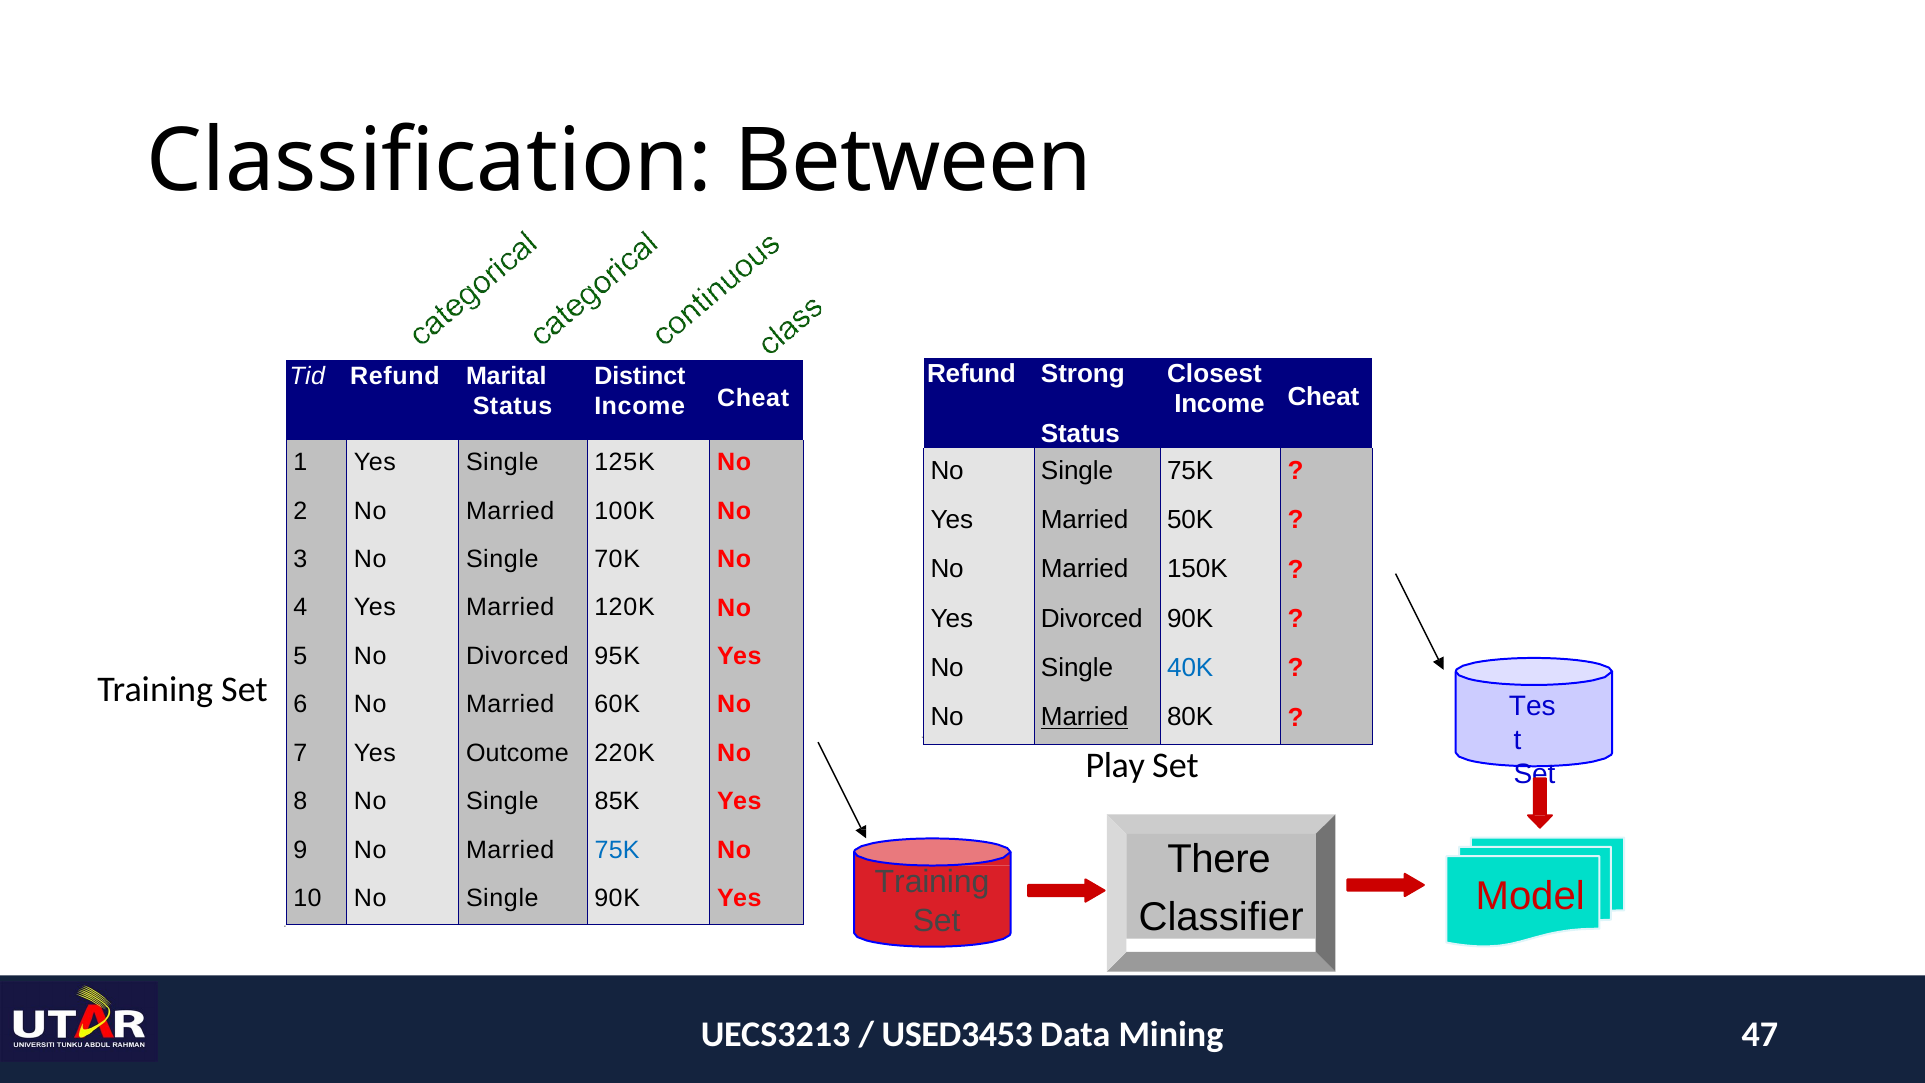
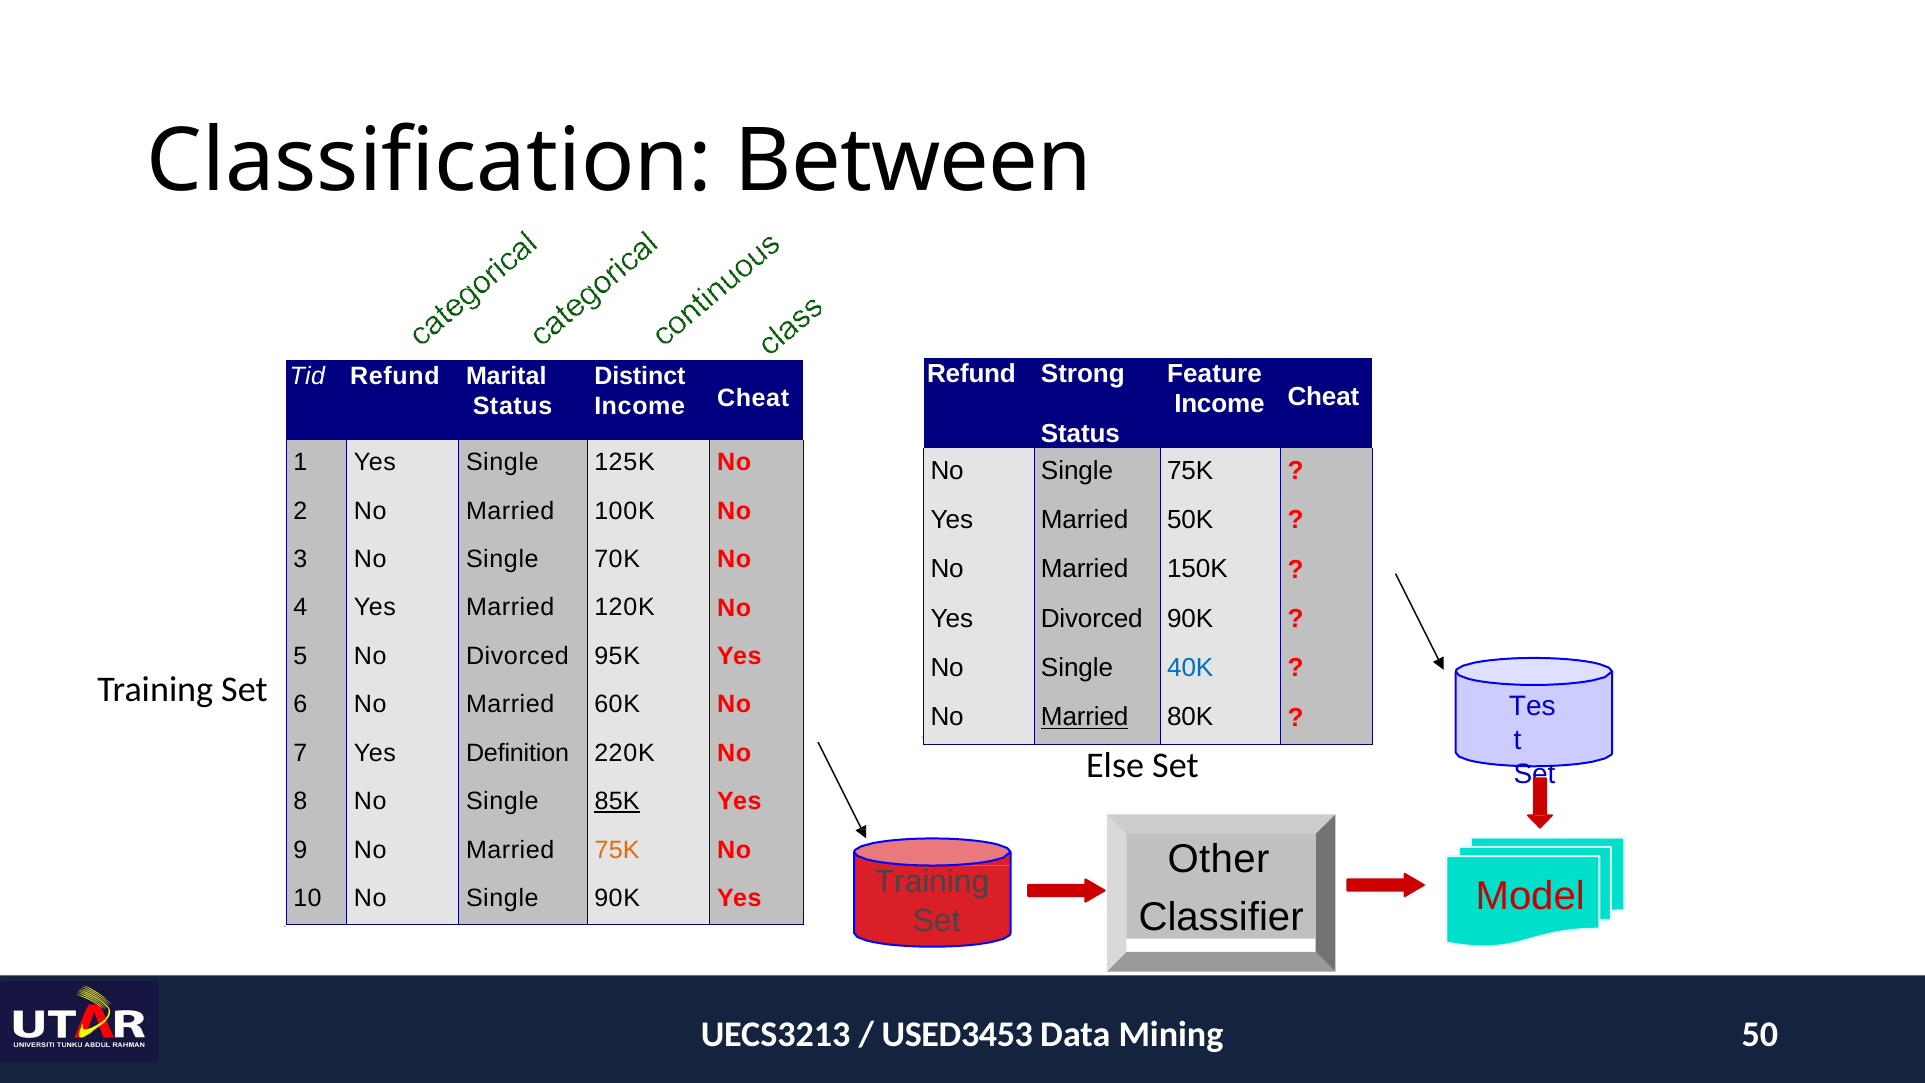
Closest: Closest -> Feature (1214, 374)
Outcome: Outcome -> Definition (518, 753)
Play: Play -> Else (1115, 765)
85K underline: none -> present (617, 801)
75K colour: blue -> orange (617, 850)
There: There -> Other (1219, 859)
47: 47 -> 50 (1760, 1035)
